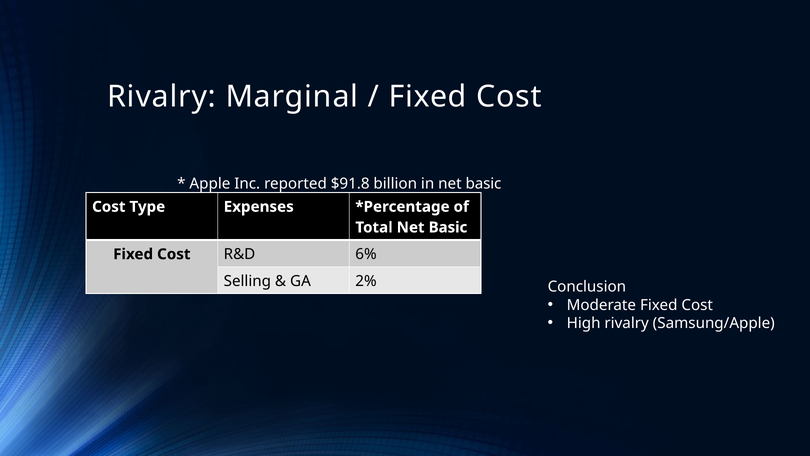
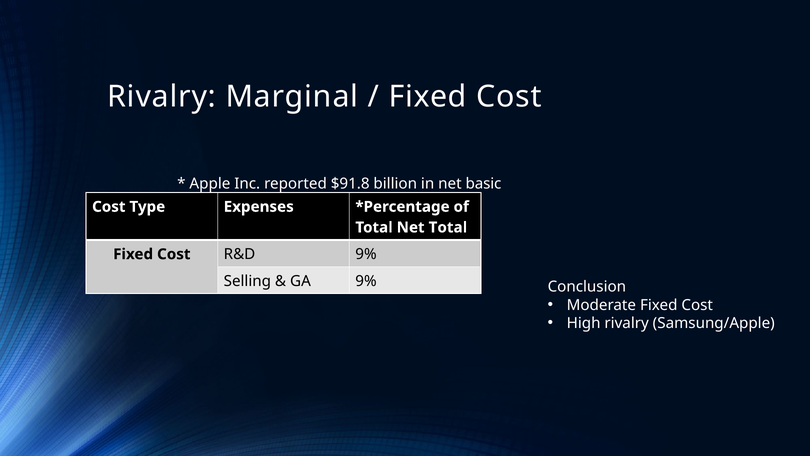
Total Net Basic: Basic -> Total (448, 227)
R&D 6%: 6% -> 9% (366, 254)
GA 2%: 2% -> 9% (366, 281)
